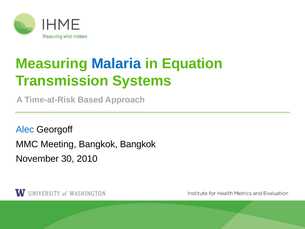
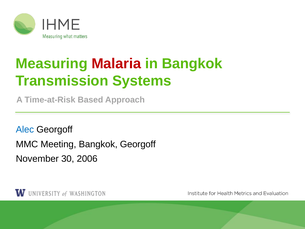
Malaria colour: blue -> red (116, 63)
in Equation: Equation -> Bangkok (192, 63)
Bangkok Bangkok: Bangkok -> Georgoff (138, 144)
2010: 2010 -> 2006 (87, 159)
